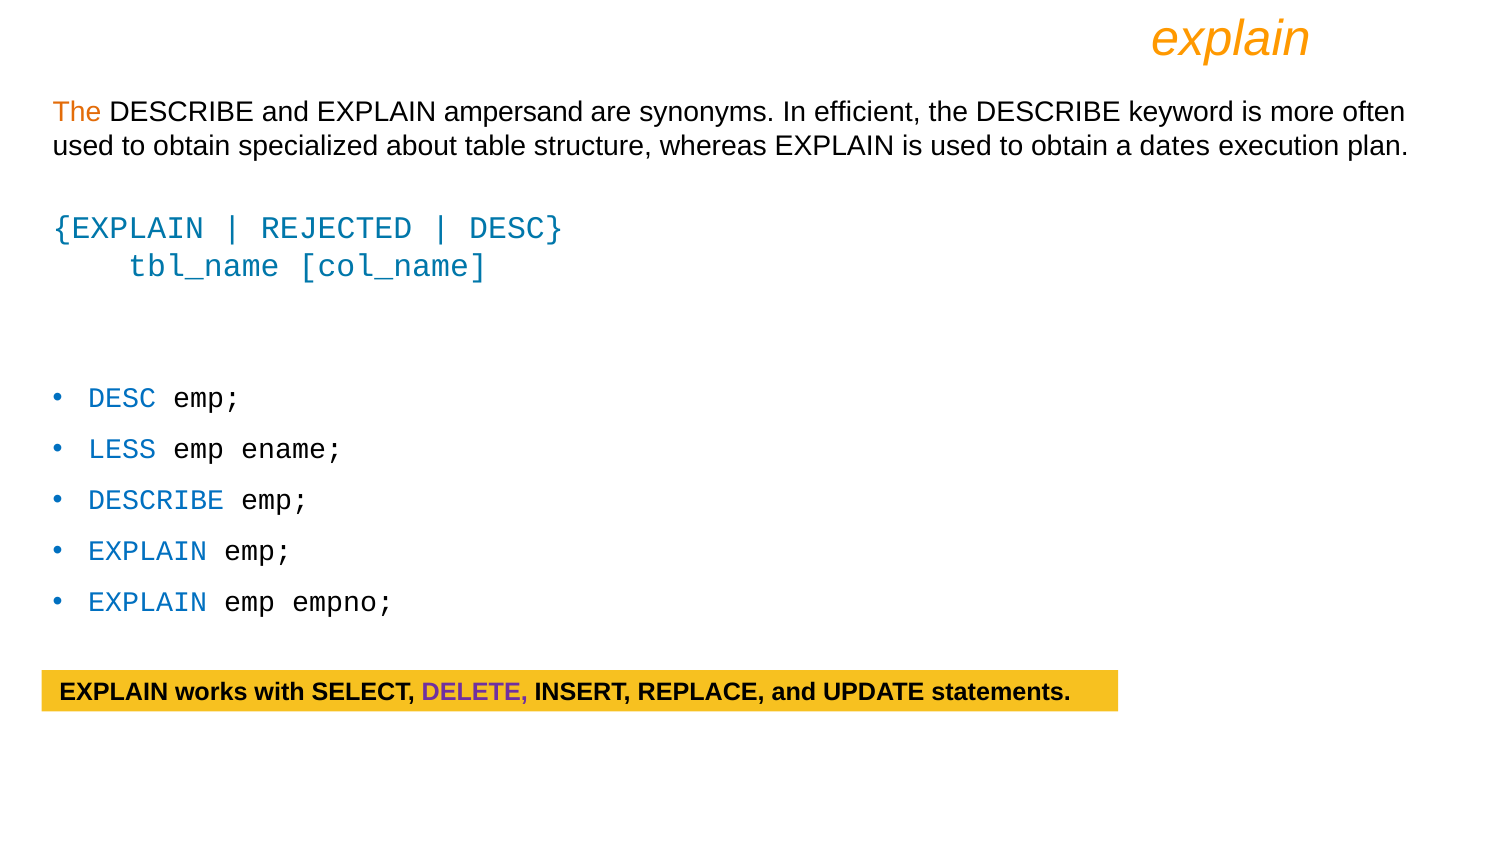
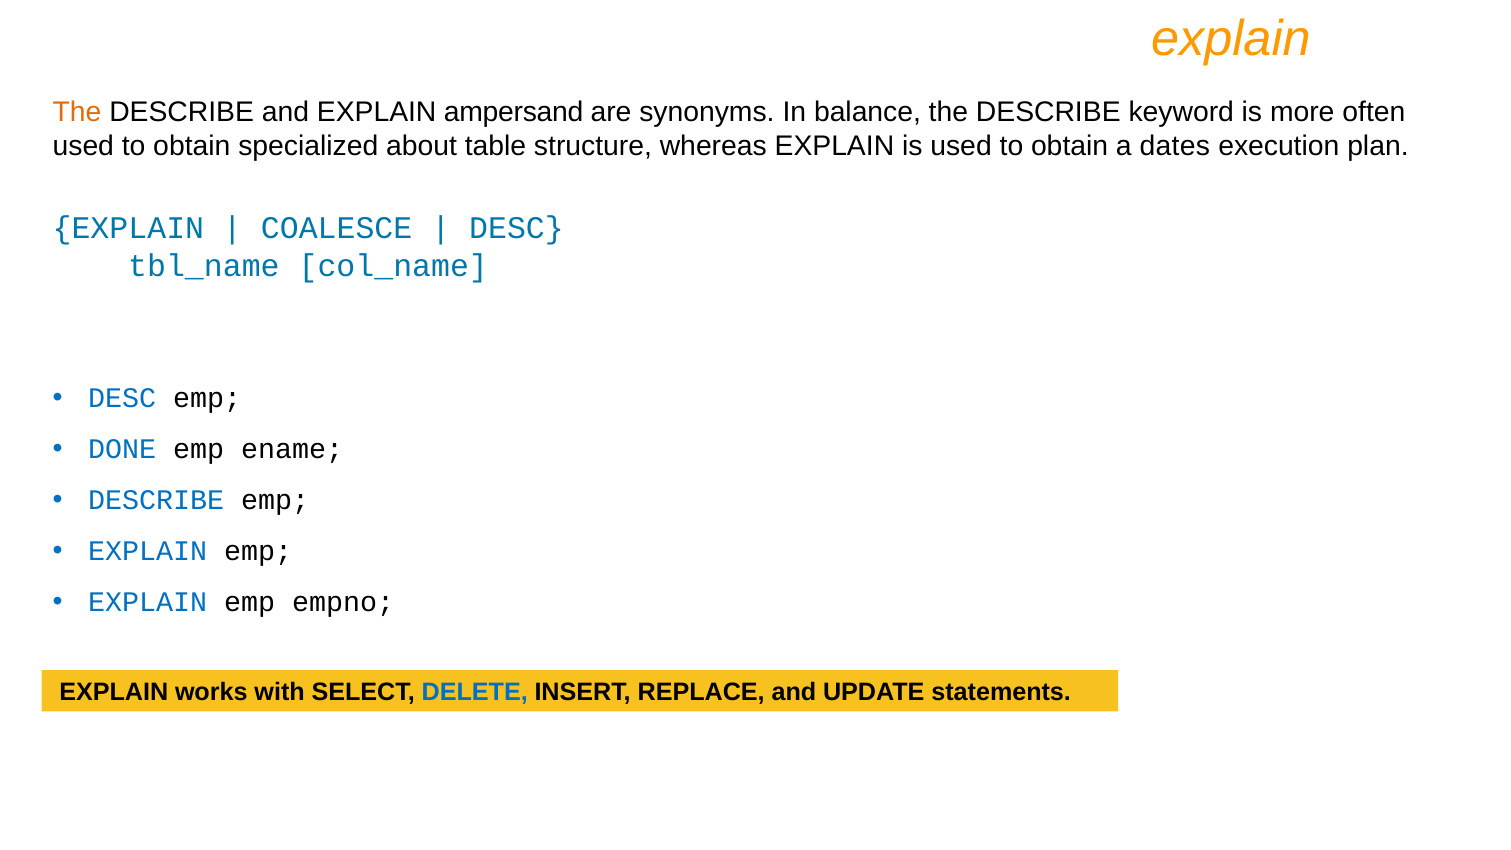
efficient: efficient -> balance (867, 112)
REJECTED: REJECTED -> COALESCE (337, 228)
LESS: LESS -> DONE (122, 449)
DELETE colour: purple -> blue (475, 693)
